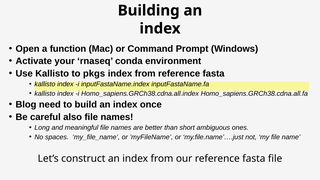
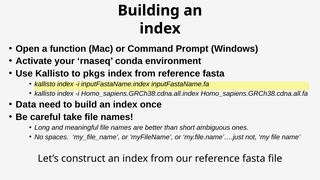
Blog: Blog -> Data (26, 105)
also: also -> take (73, 117)
